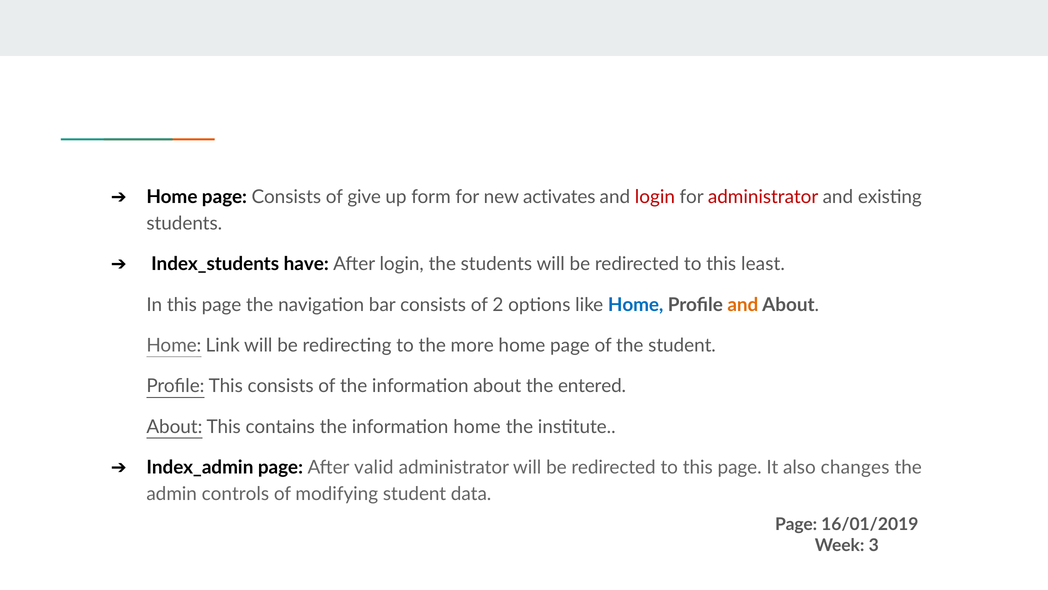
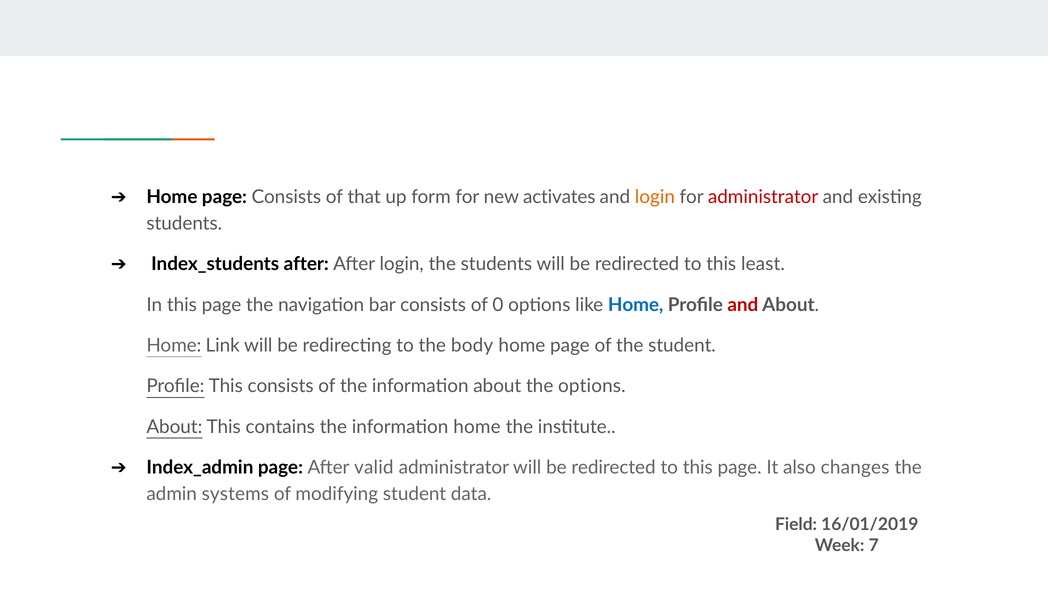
give: give -> that (364, 197)
login colour: red -> orange (655, 197)
Index_students have: have -> after (306, 264)
2: 2 -> 0 (498, 305)
and colour: orange -> red (743, 305)
more: more -> body (472, 345)
the entered: entered -> options (592, 386)
controls: controls -> systems (235, 493)
Page: Page -> Field (796, 524)
3: 3 -> 7 (874, 545)
